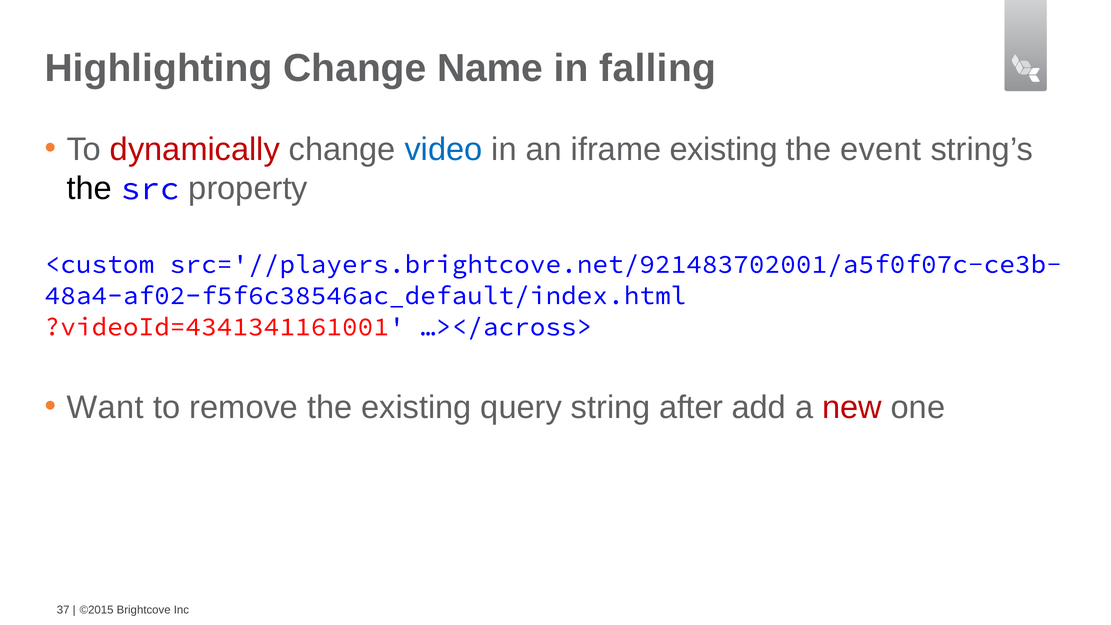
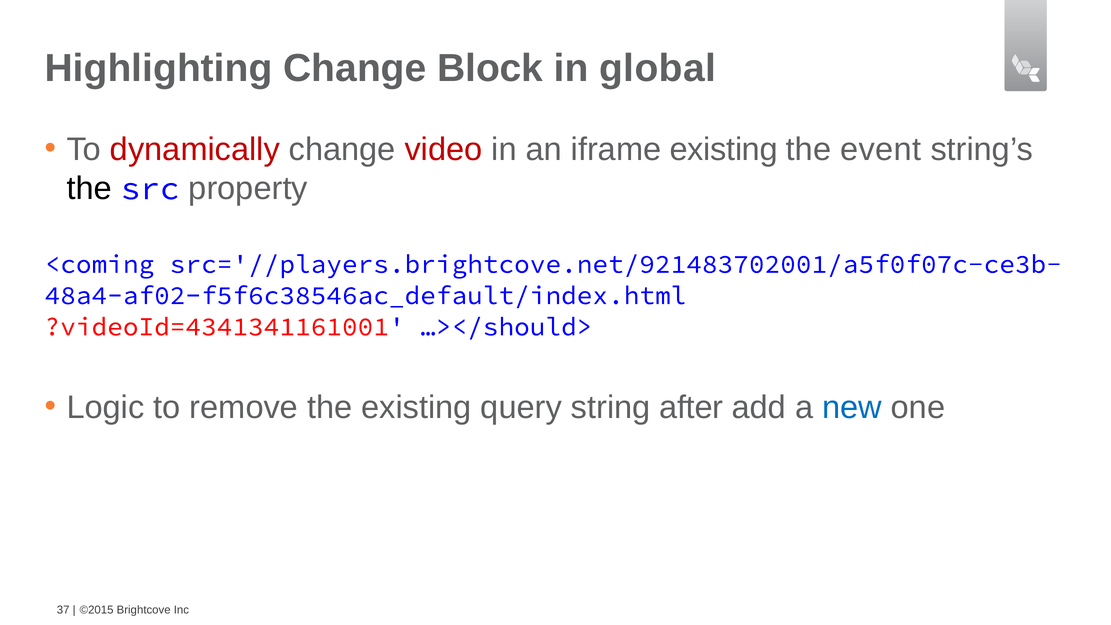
Name: Name -> Block (490, 68)
falling: falling -> global (658, 68)
video colour: blue -> red (443, 149)
<custom: <custom -> <coming (99, 264)
…></across>: …></across> -> …></should> (506, 327)
Want: Want -> Logic (106, 407)
new colour: red -> blue (852, 407)
